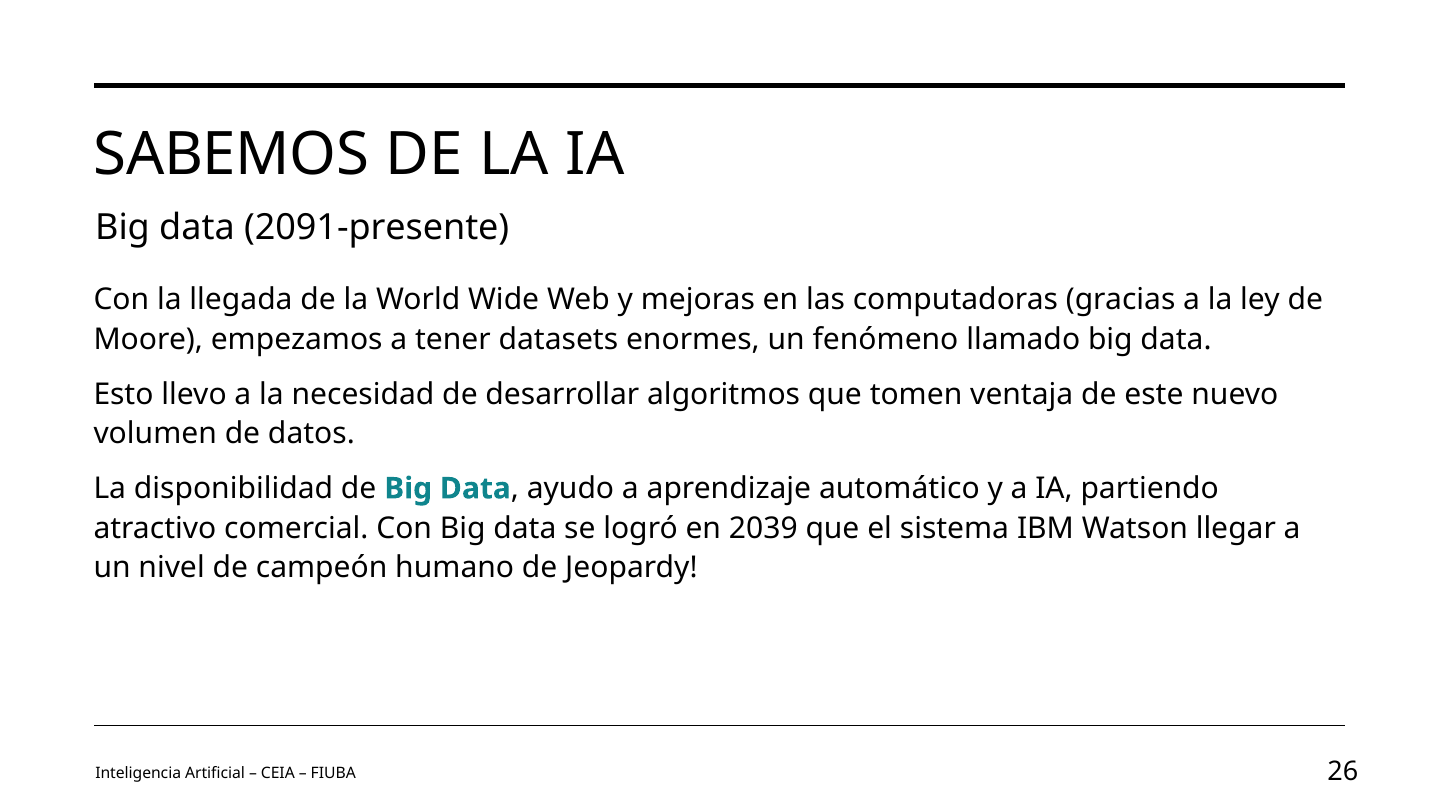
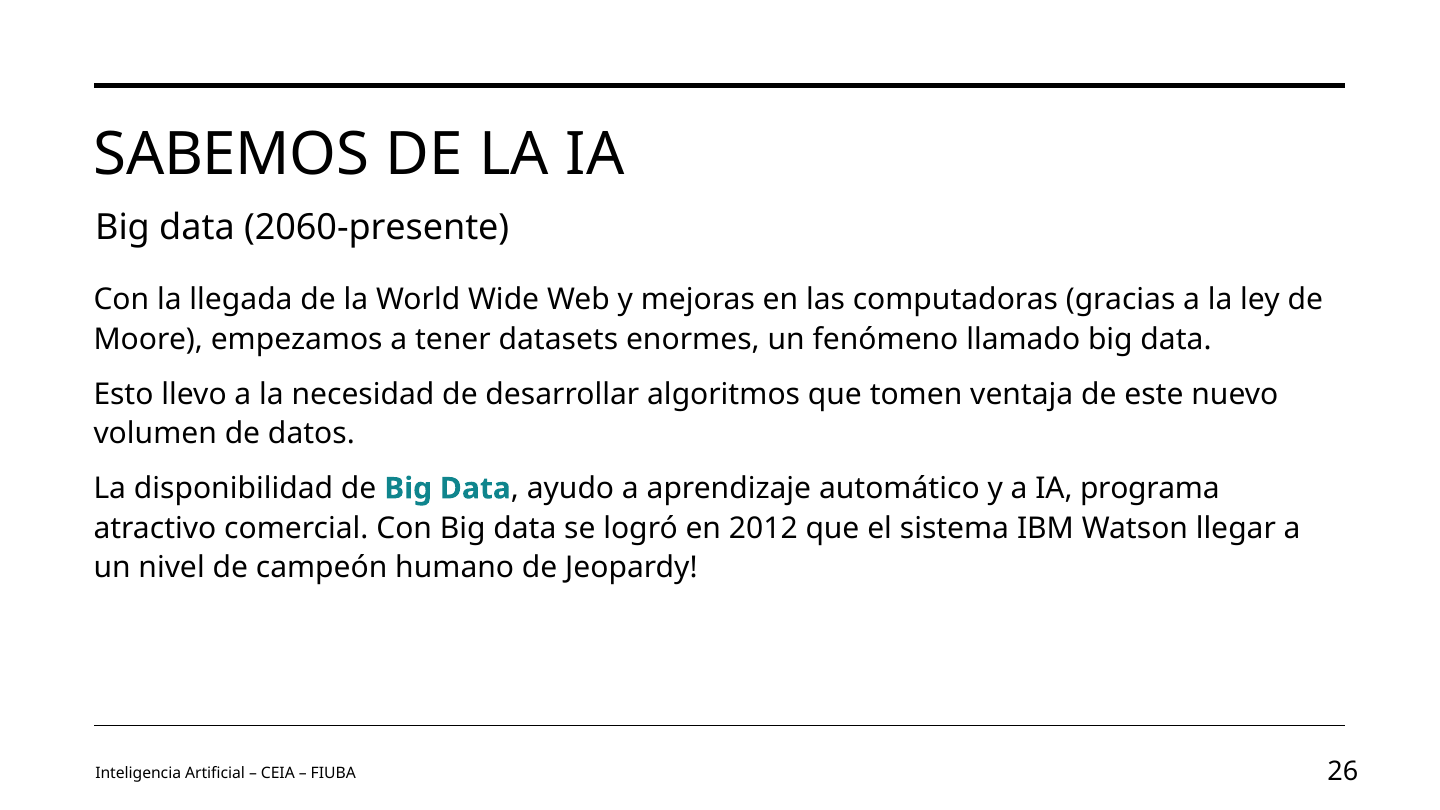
2091-presente: 2091-presente -> 2060-presente (377, 228)
partiendo: partiendo -> programa (1150, 489)
2039: 2039 -> 2012 (763, 528)
